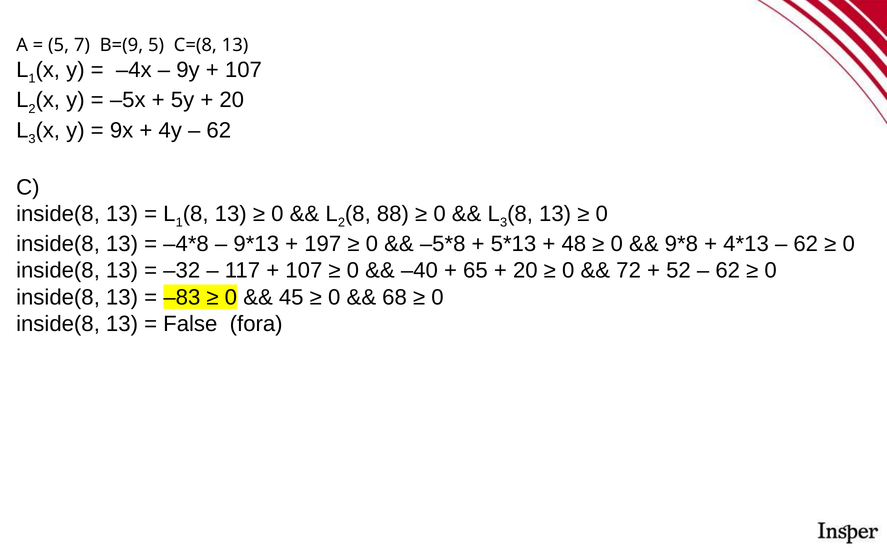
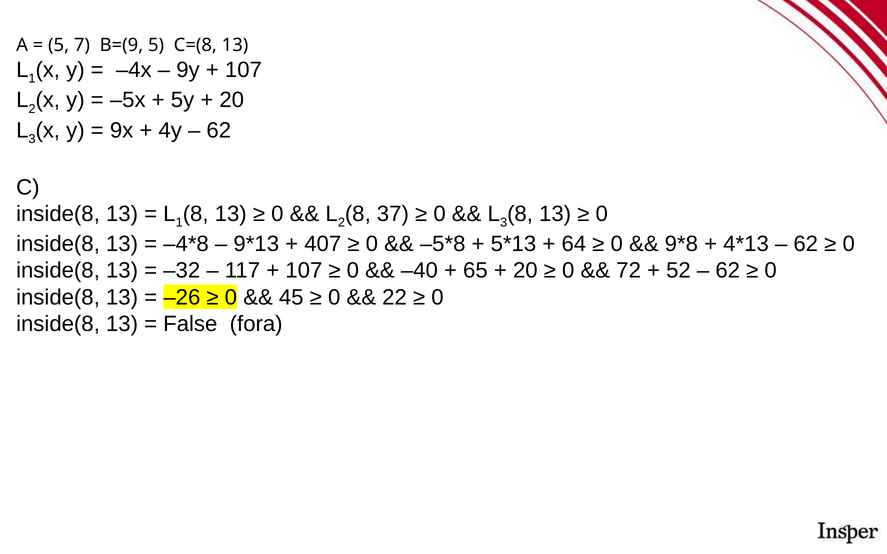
88: 88 -> 37 (393, 214)
197: 197 -> 407 (323, 244)
48: 48 -> 64 (574, 244)
–83: –83 -> –26 (182, 297)
68: 68 -> 22 (395, 297)
